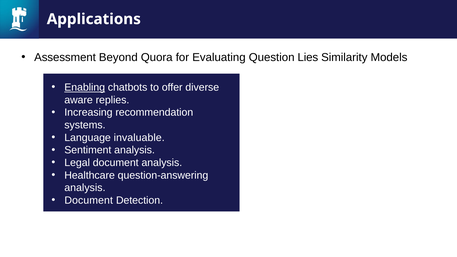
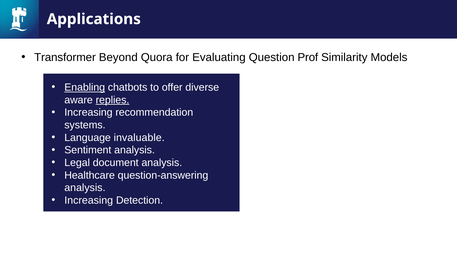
Assessment: Assessment -> Transformer (65, 57)
Lies: Lies -> Prof (308, 57)
replies underline: none -> present (113, 100)
Document: Document -> Increasing (89, 200)
